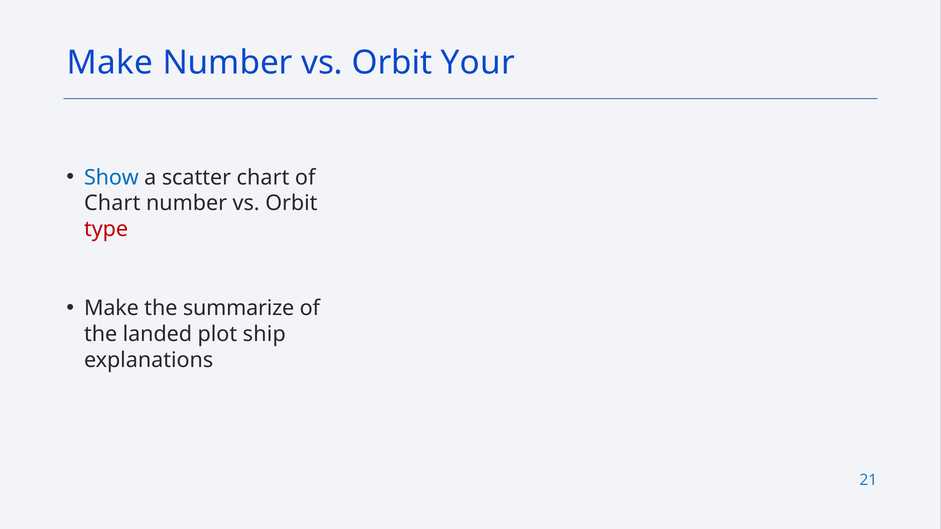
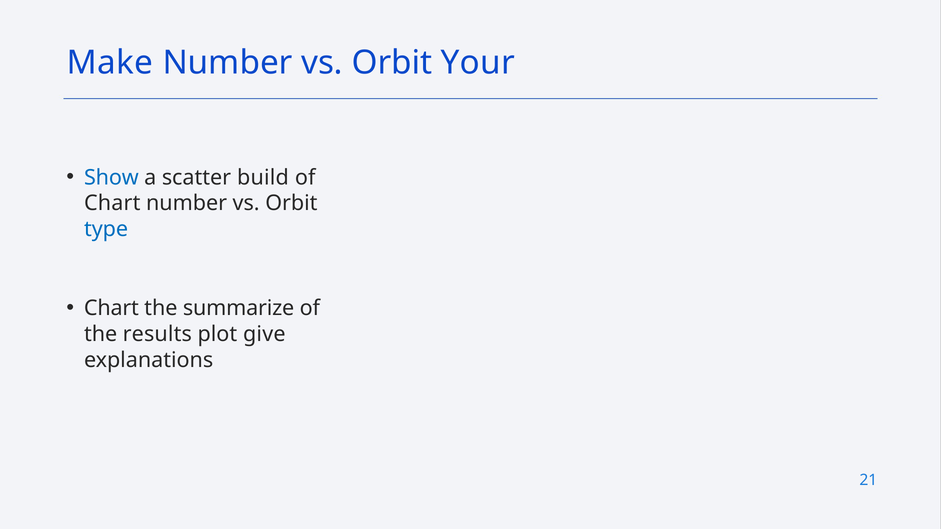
scatter chart: chart -> build (263, 178)
type colour: red -> blue (106, 229)
Make: Make -> Chart (111, 308)
landed: landed -> results (157, 334)
ship: ship -> give (264, 334)
